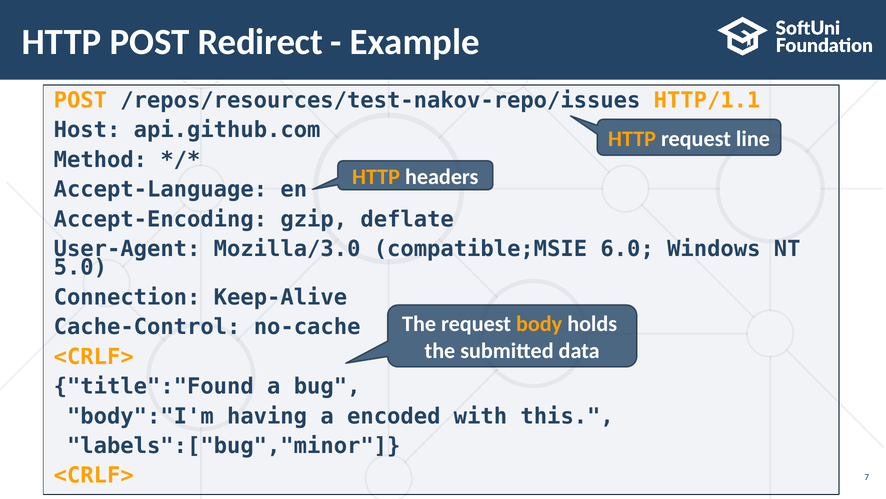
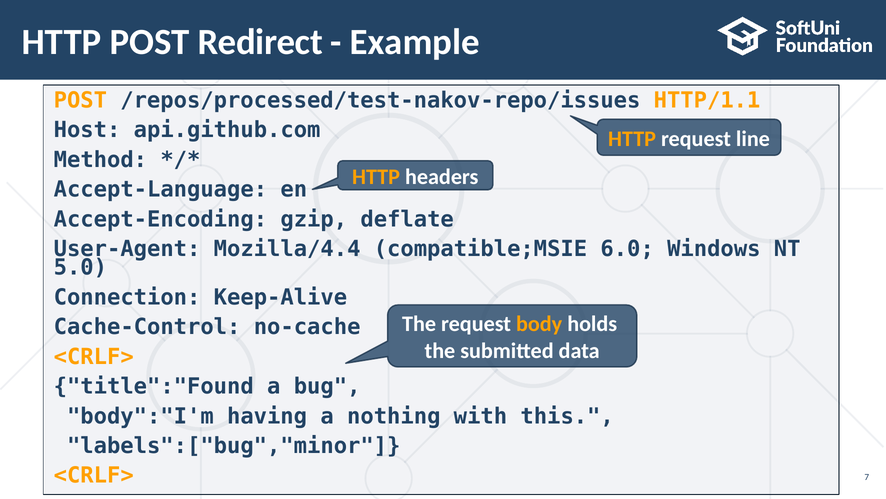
/repos/resources/test-nakov-repo/issues: /repos/resources/test-nakov-repo/issues -> /repos/processed/test-nakov-repo/issues (380, 100)
Mozilla/3.0: Mozilla/3.0 -> Mozilla/4.4 (287, 249)
encoded: encoded -> nothing (394, 416)
